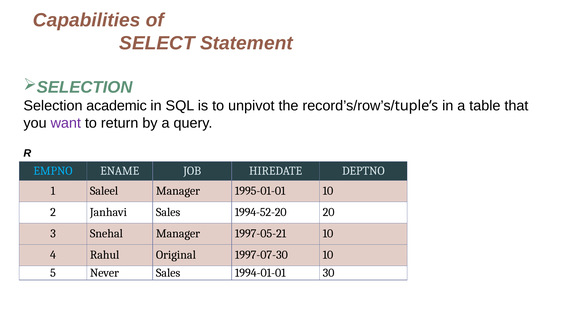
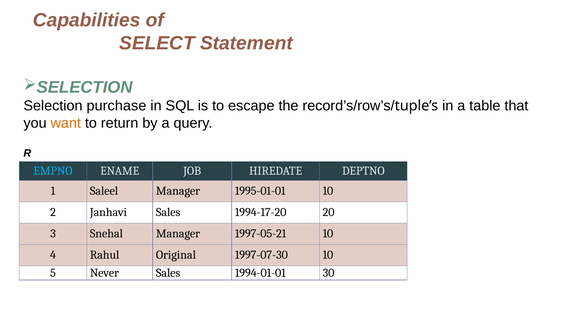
academic: academic -> purchase (116, 106)
unpivot: unpivot -> escape (251, 106)
want colour: purple -> orange (66, 123)
1994-52-20: 1994-52-20 -> 1994-17-20 (261, 213)
